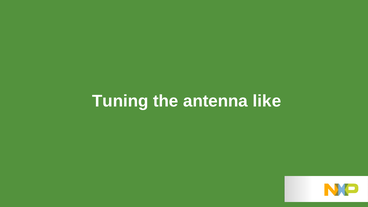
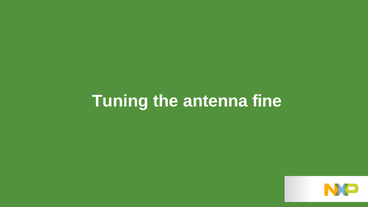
like: like -> fine (267, 101)
